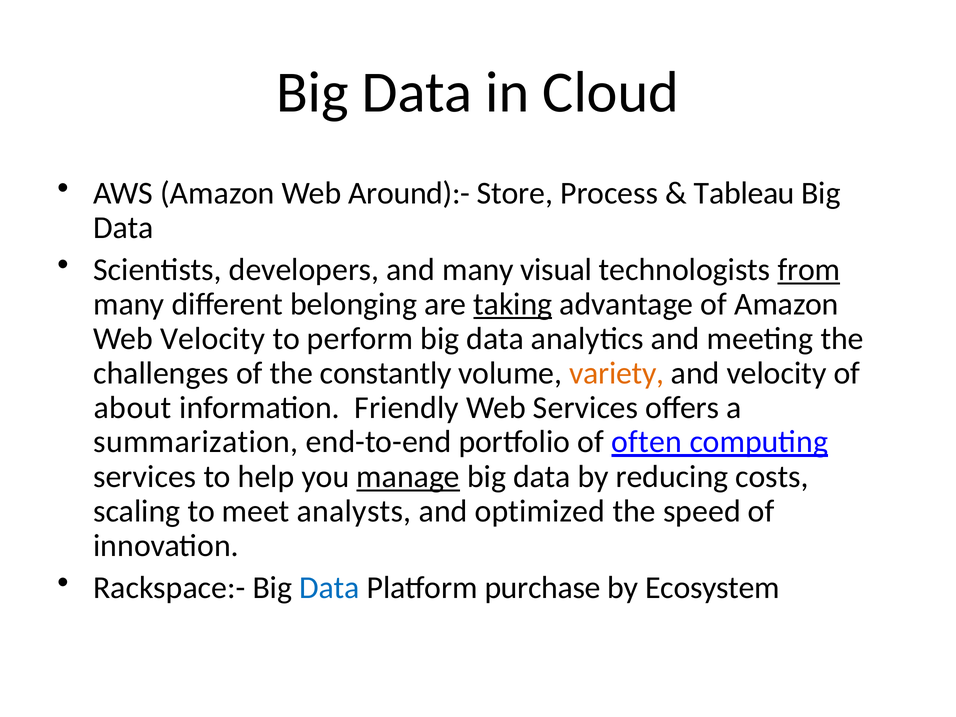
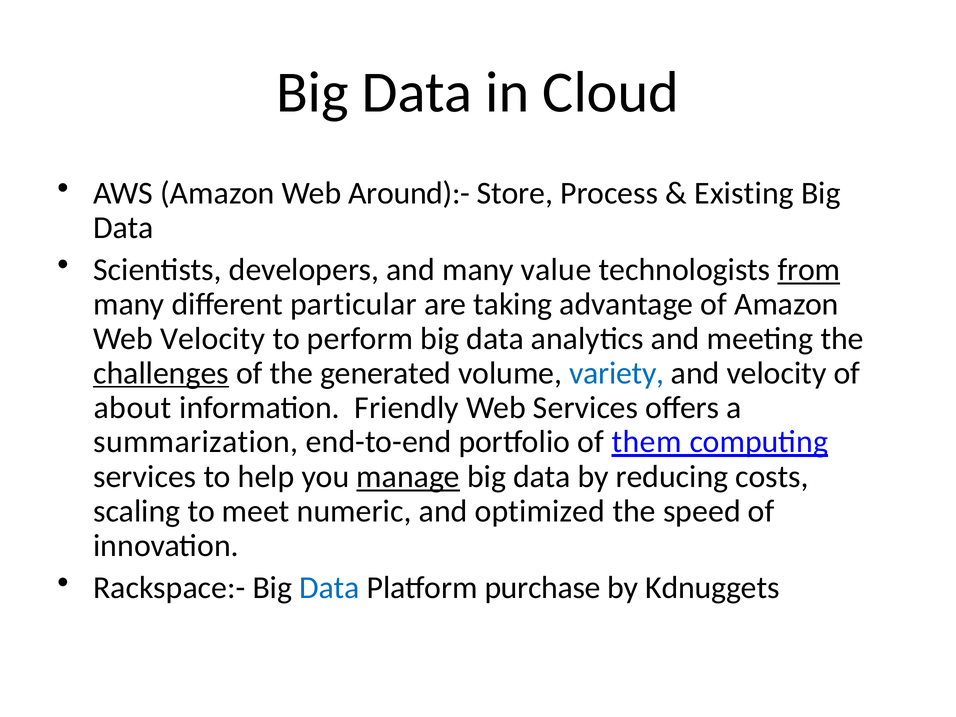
Tableau: Tableau -> Existing (744, 193)
visual: visual -> value (556, 270)
belonging: belonging -> particular (353, 304)
taking underline: present -> none (513, 304)
challenges underline: none -> present (161, 373)
constantly: constantly -> generated (386, 373)
variety colour: orange -> blue (617, 373)
often: often -> them (647, 442)
analysts: analysts -> numeric (354, 511)
Ecosystem: Ecosystem -> Kdnuggets (712, 588)
